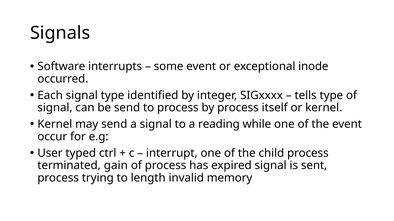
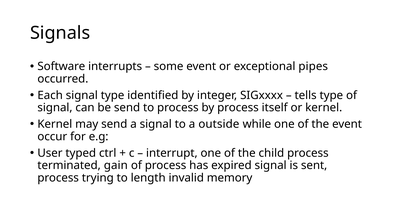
inode: inode -> pipes (313, 67)
reading: reading -> outside (219, 124)
